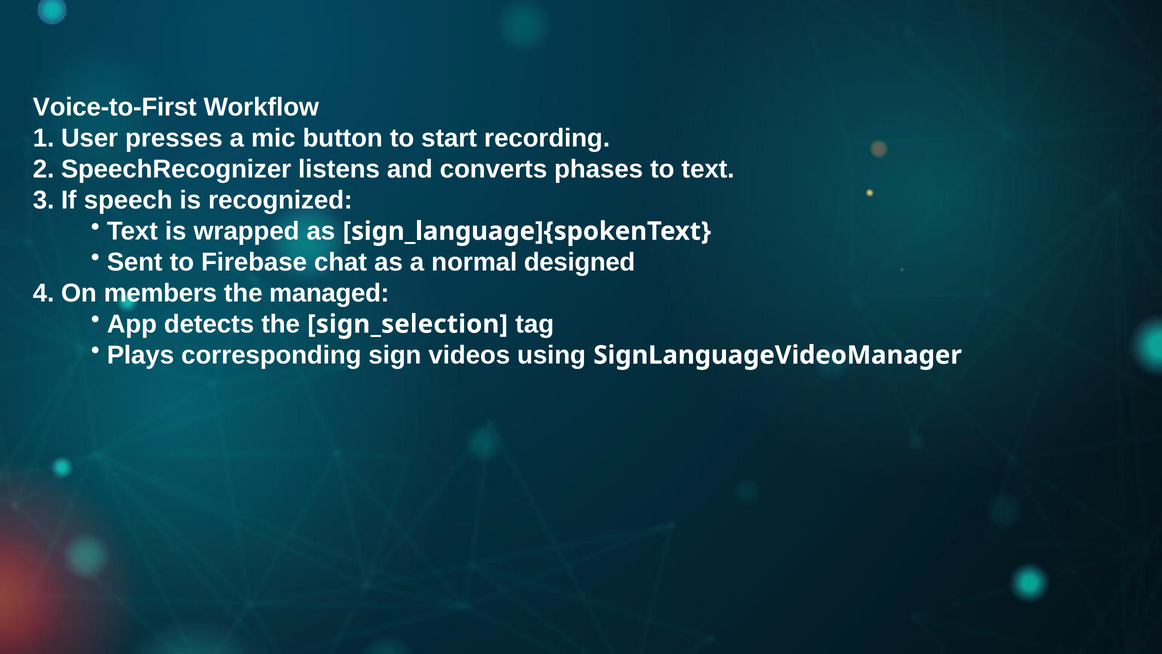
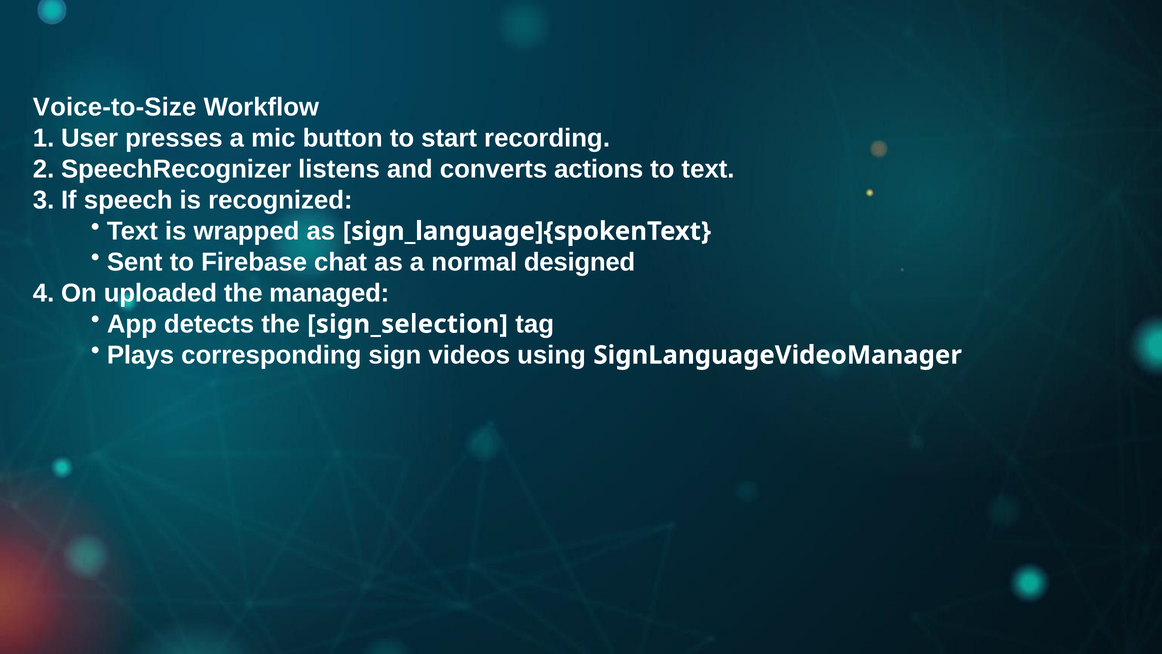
Voice-to-First: Voice-to-First -> Voice-to-Size (115, 107)
phases: phases -> actions (599, 169)
members: members -> uploaded (160, 293)
